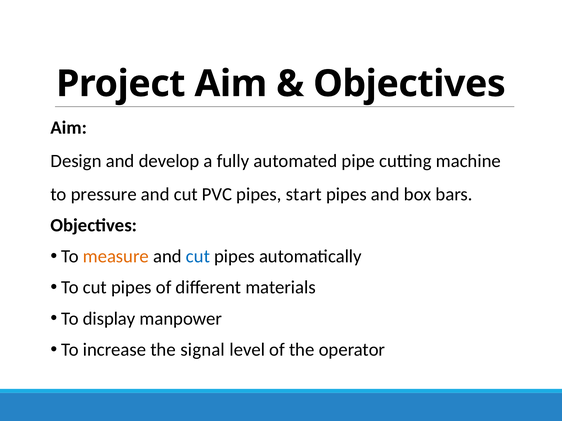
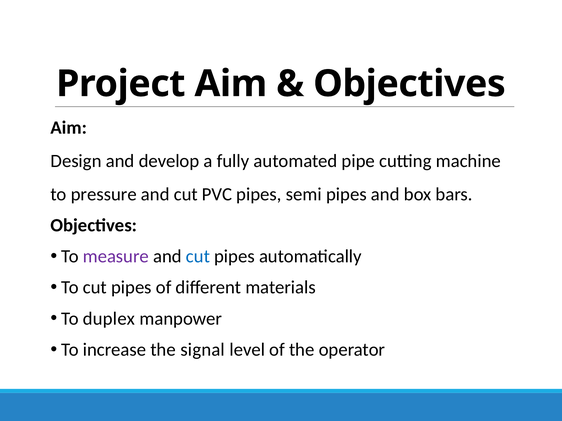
start: start -> semi (304, 195)
measure colour: orange -> purple (116, 257)
display: display -> duplex (109, 319)
